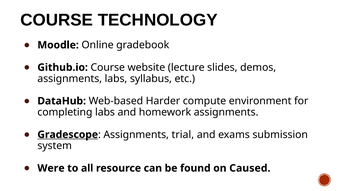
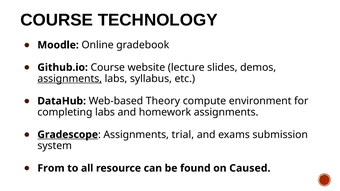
assignments underline: none -> present (70, 79)
Harder: Harder -> Theory (163, 101)
Were: Were -> From (51, 168)
